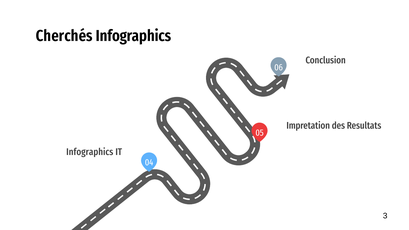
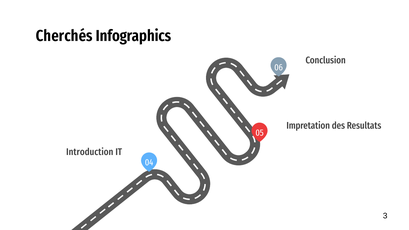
Infographics: Infographics -> Introduction (90, 152)
